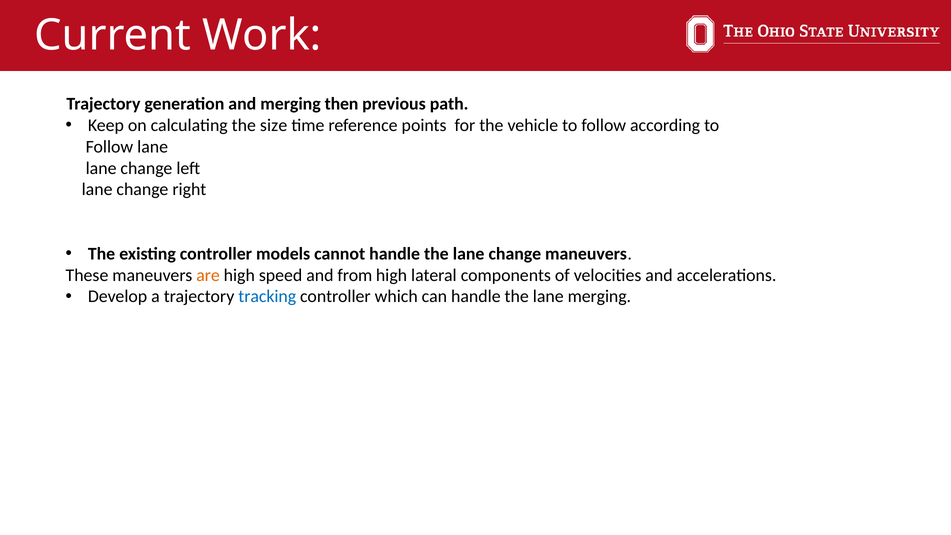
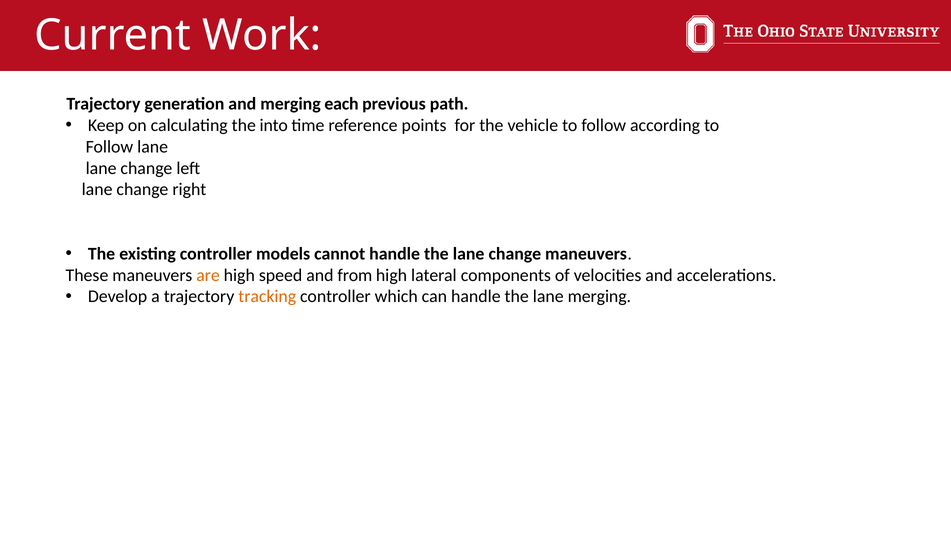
then: then -> each (342, 104)
size: size -> into (274, 125)
tracking colour: blue -> orange (267, 297)
